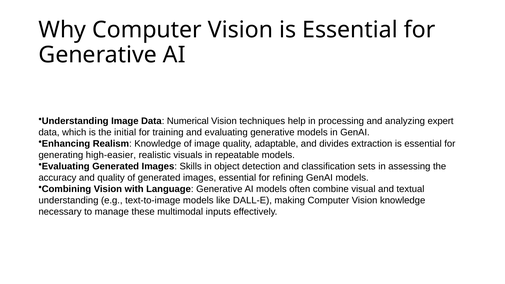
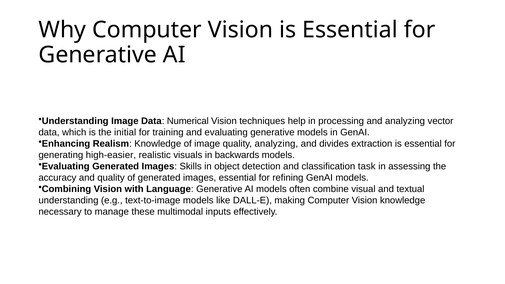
expert: expert -> vector (440, 121)
quality adaptable: adaptable -> analyzing (276, 144)
repeatable: repeatable -> backwards (237, 155)
sets: sets -> task (367, 166)
